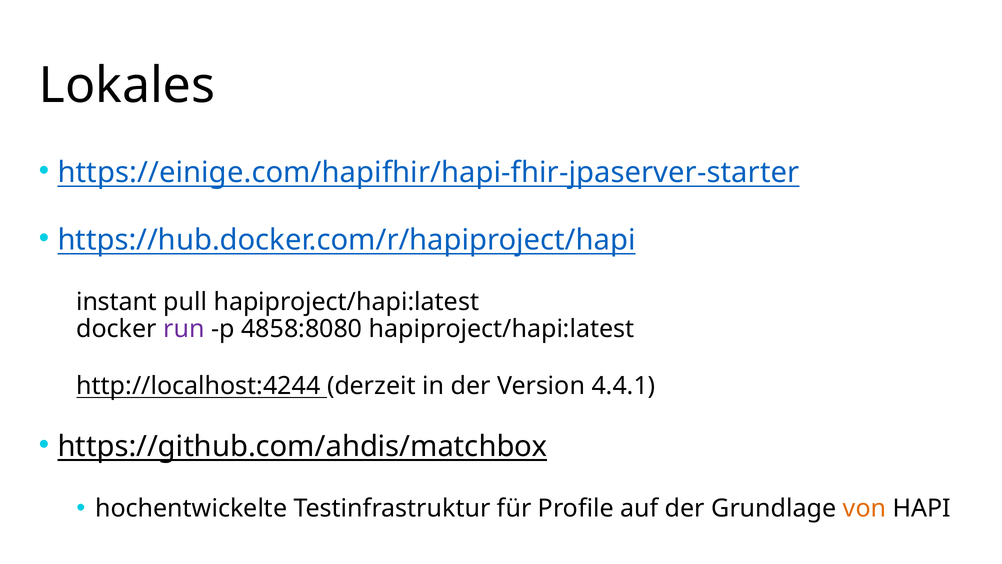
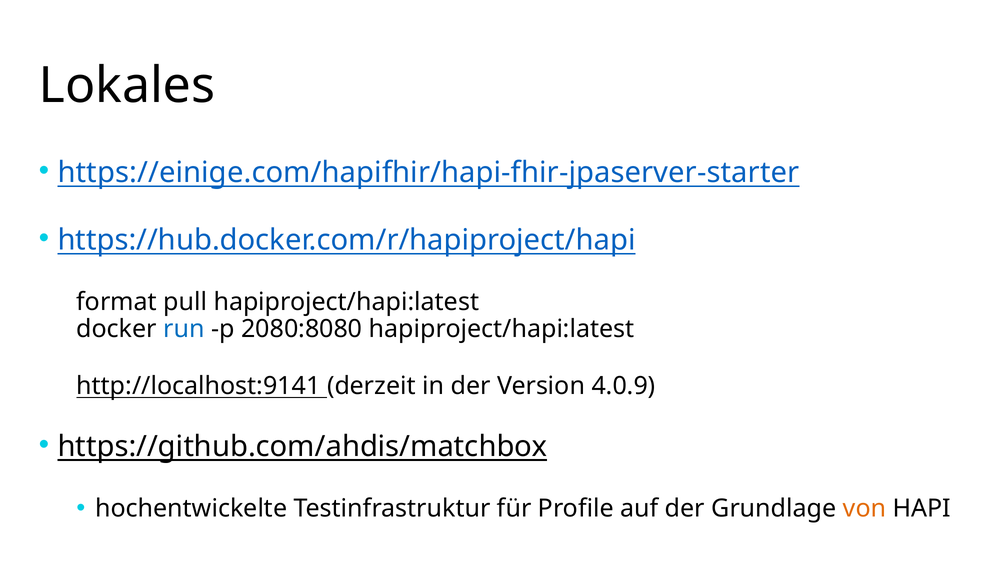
instant: instant -> format (117, 302)
run colour: purple -> blue (184, 329)
4858:8080: 4858:8080 -> 2080:8080 (302, 329)
http://localhost:4244: http://localhost:4244 -> http://localhost:9141 (198, 386)
4.4.1: 4.4.1 -> 4.0.9 (624, 386)
